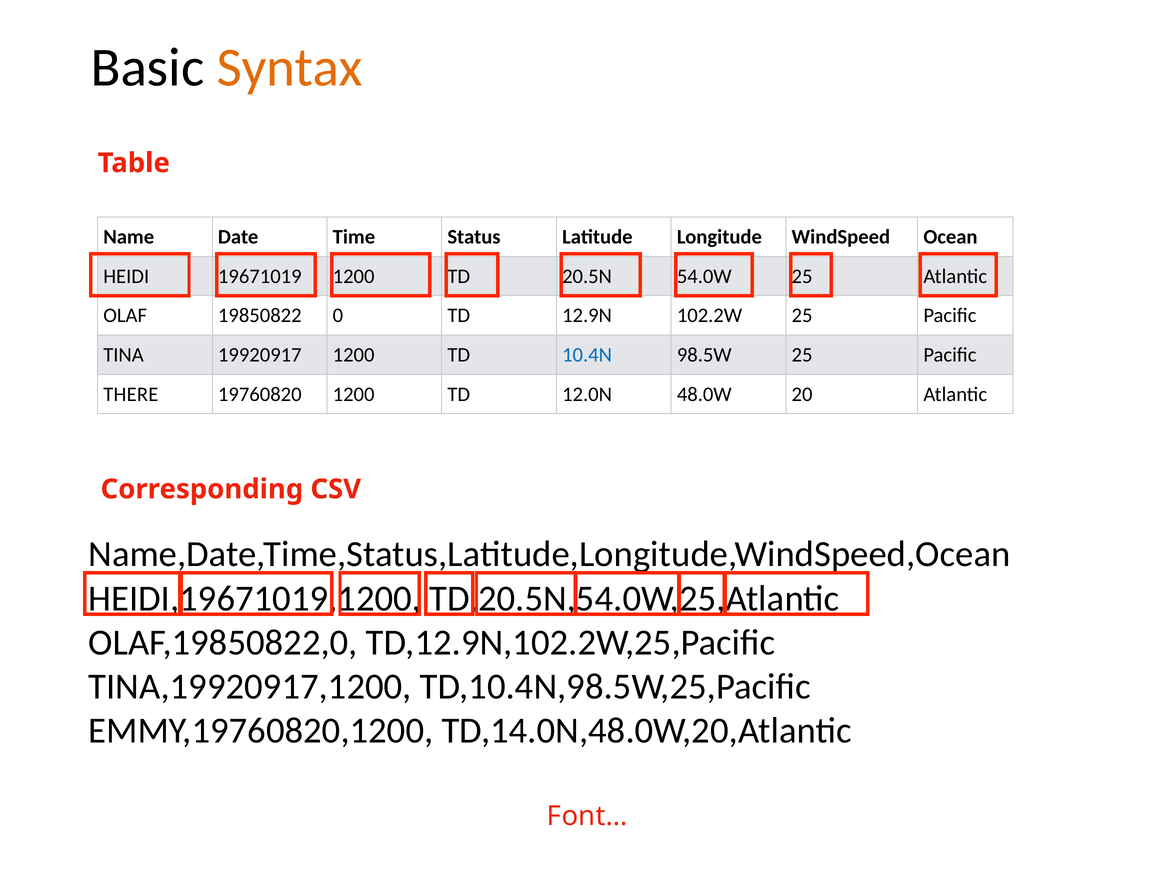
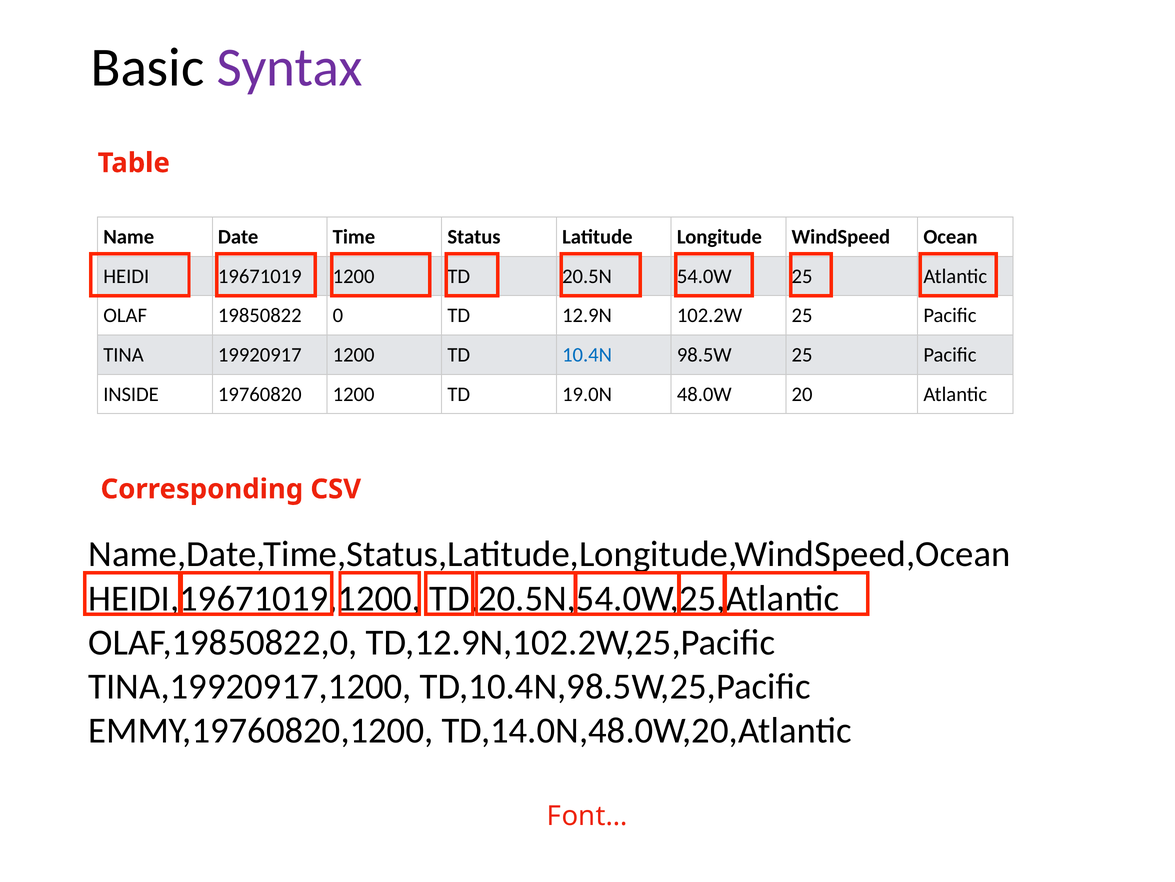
Syntax colour: orange -> purple (290, 68)
THERE: THERE -> INSIDE (131, 394)
12.0N: 12.0N -> 19.0N (587, 394)
